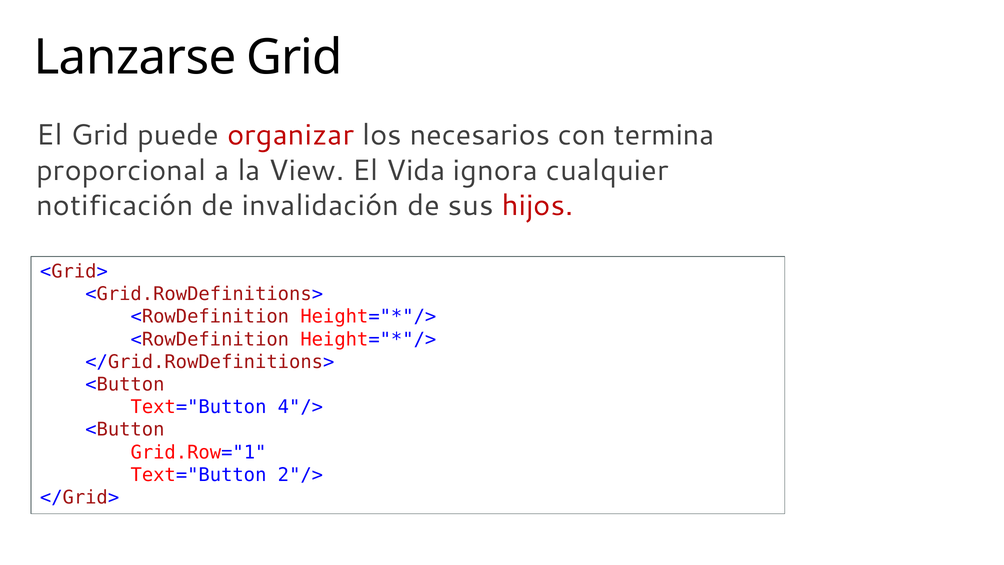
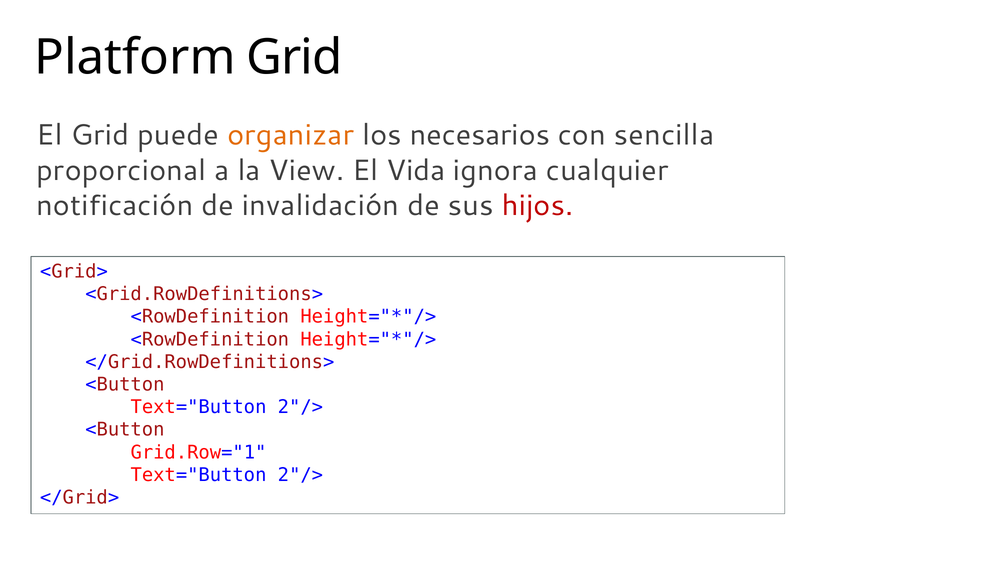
Lanzarse: Lanzarse -> Platform (135, 58)
organizar colour: red -> orange (291, 135)
termina: termina -> sencilla (664, 135)
4"/>: 4"/> -> 2"/> (300, 407)
